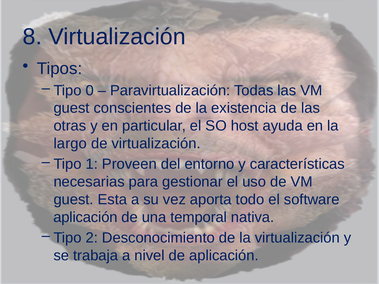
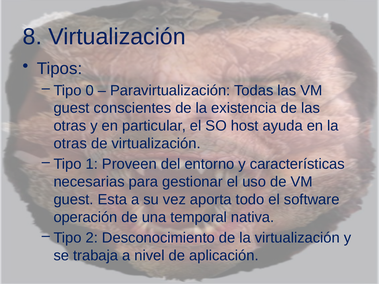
largo: largo -> otras (70, 144)
aplicación: aplicación -> operación (85, 217)
